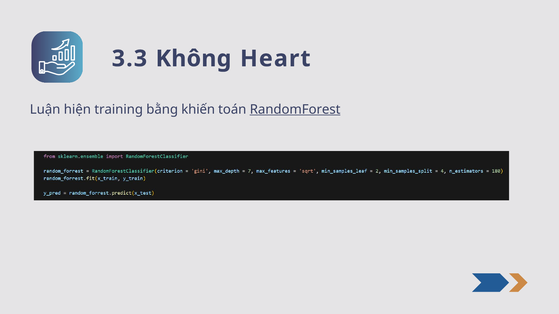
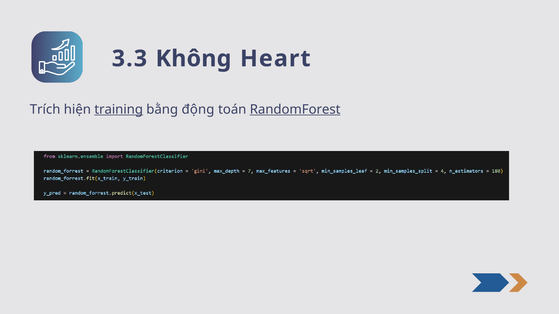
Luận: Luận -> Trích (45, 110)
training underline: none -> present (119, 110)
khiến: khiến -> động (198, 110)
